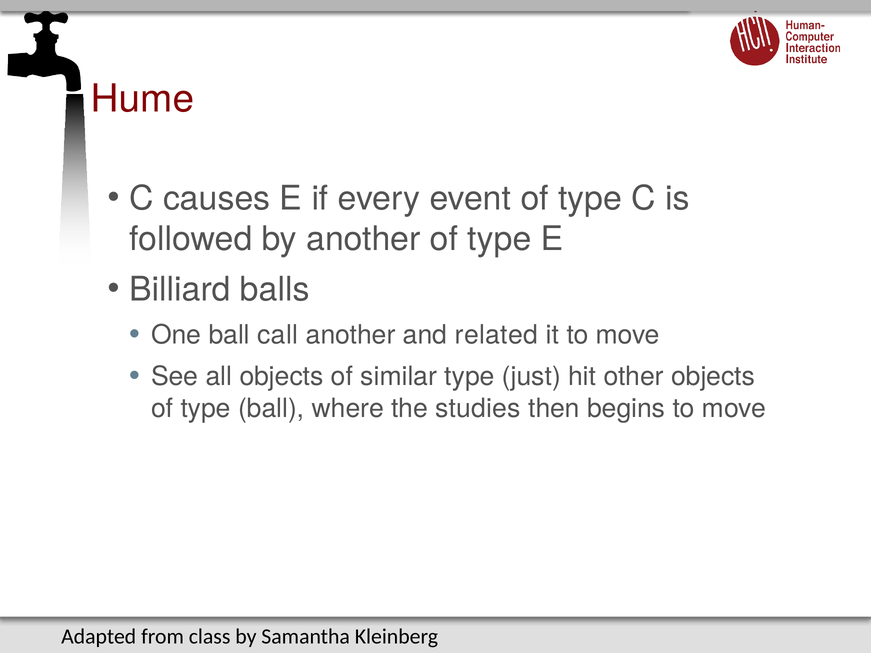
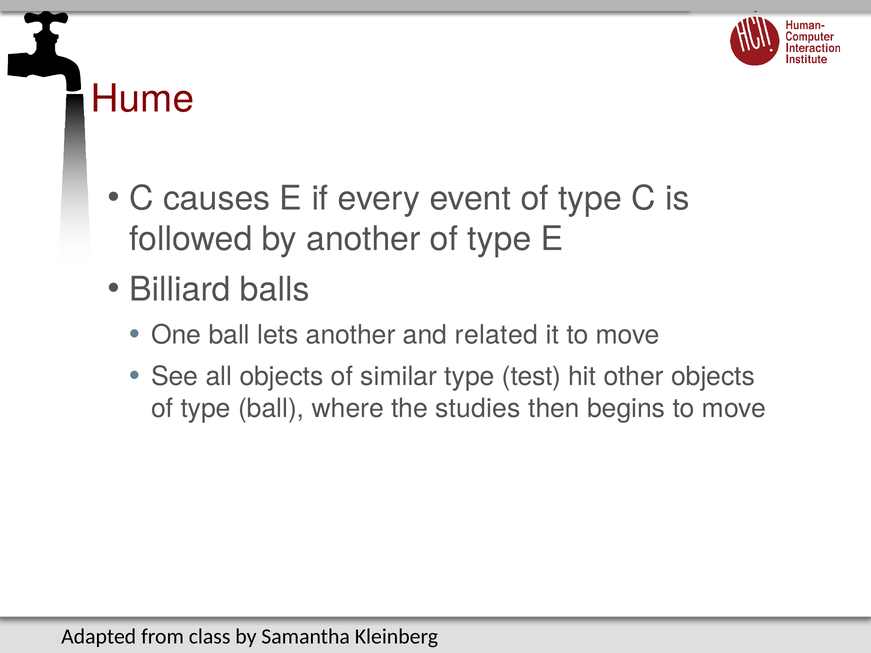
call: call -> lets (278, 335)
just: just -> test (532, 377)
